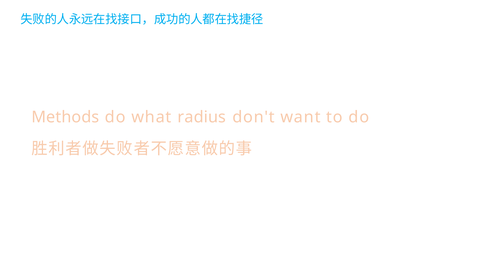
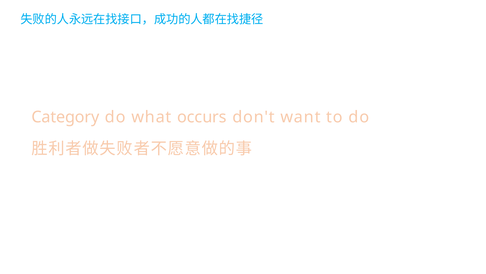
Methods: Methods -> Category (65, 117)
radius: radius -> occurs (202, 117)
